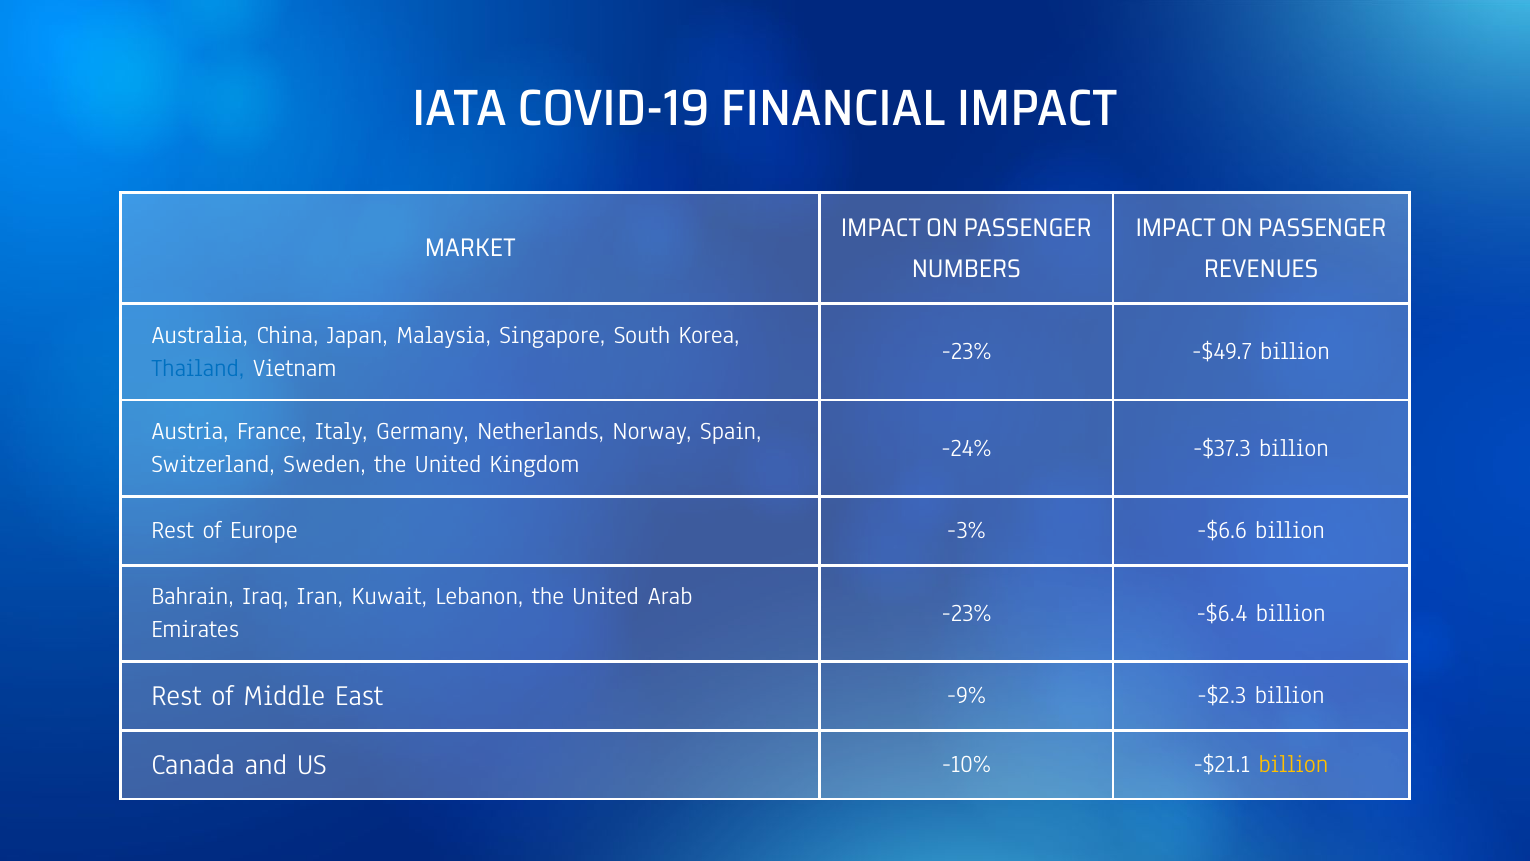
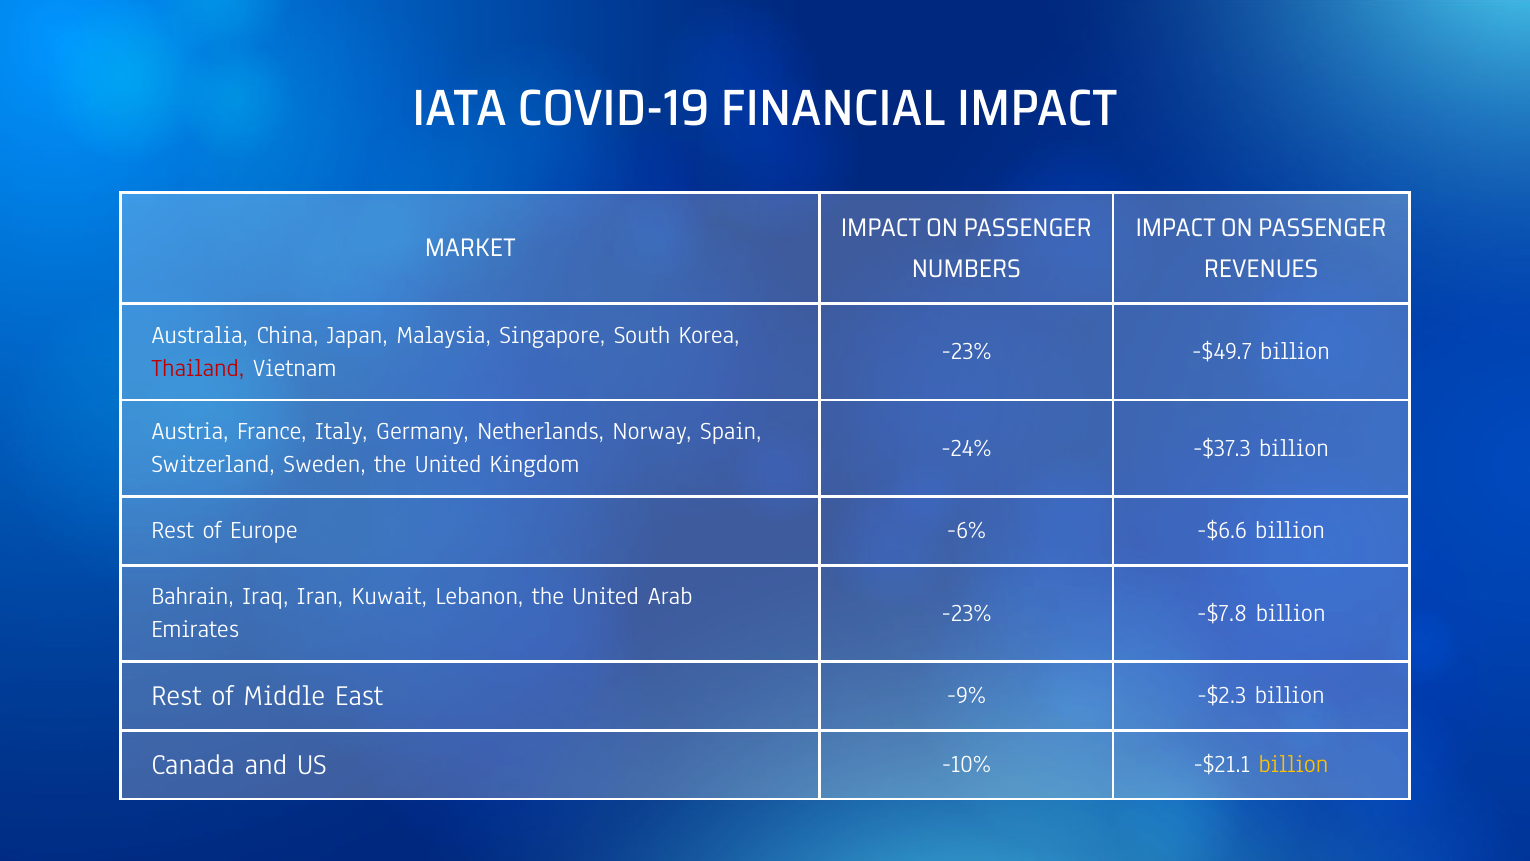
Thailand colour: blue -> red (198, 368)
-3%: -3% -> -6% (966, 530)
-$6.4: -$6.4 -> -$7.8 (1222, 613)
